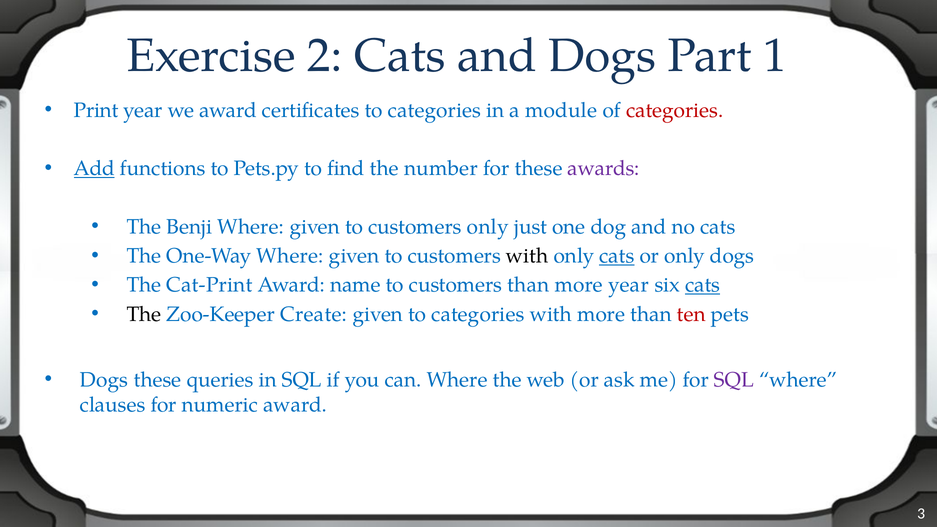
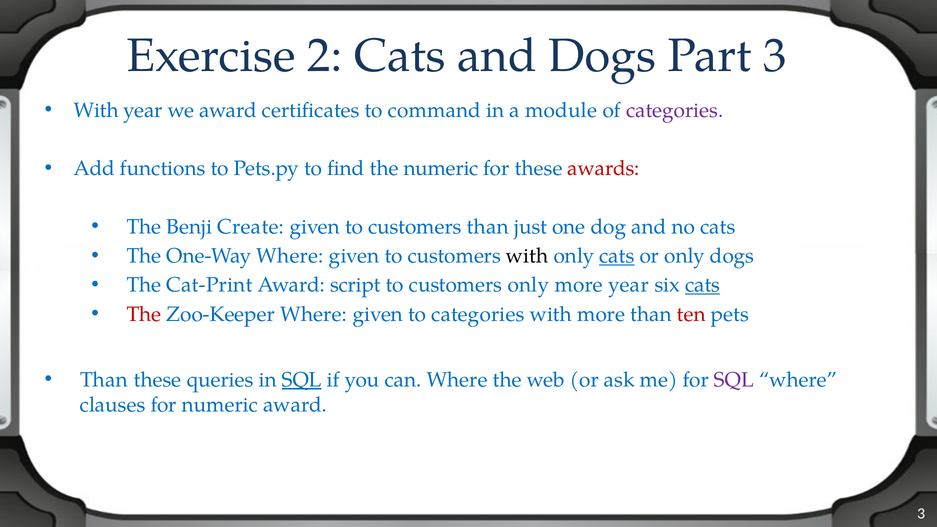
Part 1: 1 -> 3 (775, 56)
Print: Print -> With (96, 110)
certificates to categories: categories -> command (434, 110)
categories colour: red -> purple (675, 110)
Add underline: present -> none (94, 169)
the number: number -> numeric (441, 169)
awards colour: purple -> red (603, 169)
Benji Where: Where -> Create (251, 227)
customers only: only -> than (488, 227)
name: name -> script (355, 285)
customers than: than -> only (528, 285)
The colour: black -> red (144, 314)
Zoo-Keeper Create: Create -> Where (314, 314)
Dogs: Dogs -> Than (104, 380)
SQL underline: none -> present (302, 380)
